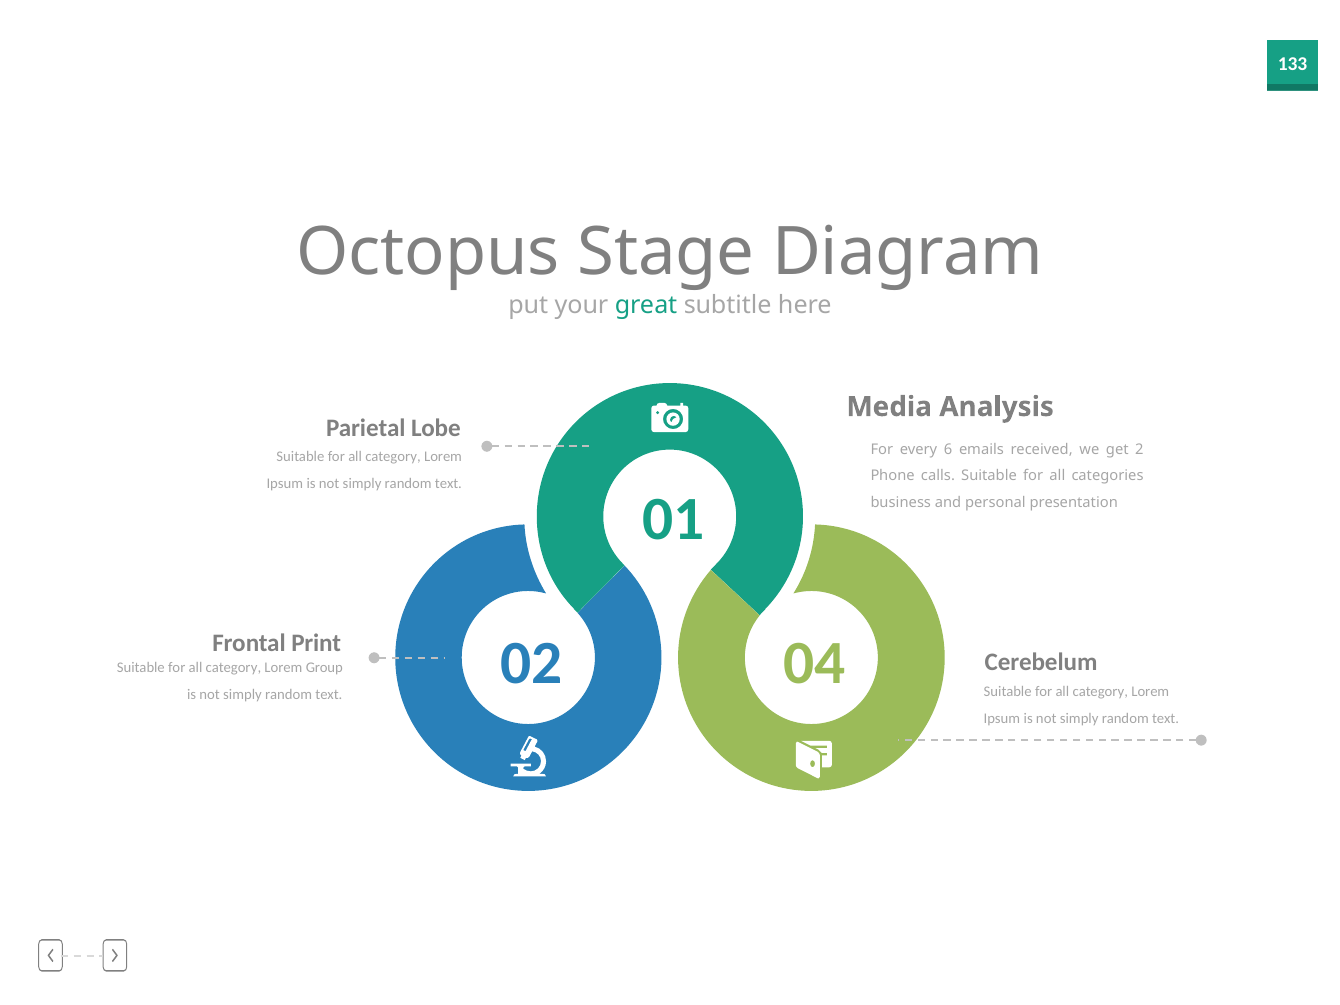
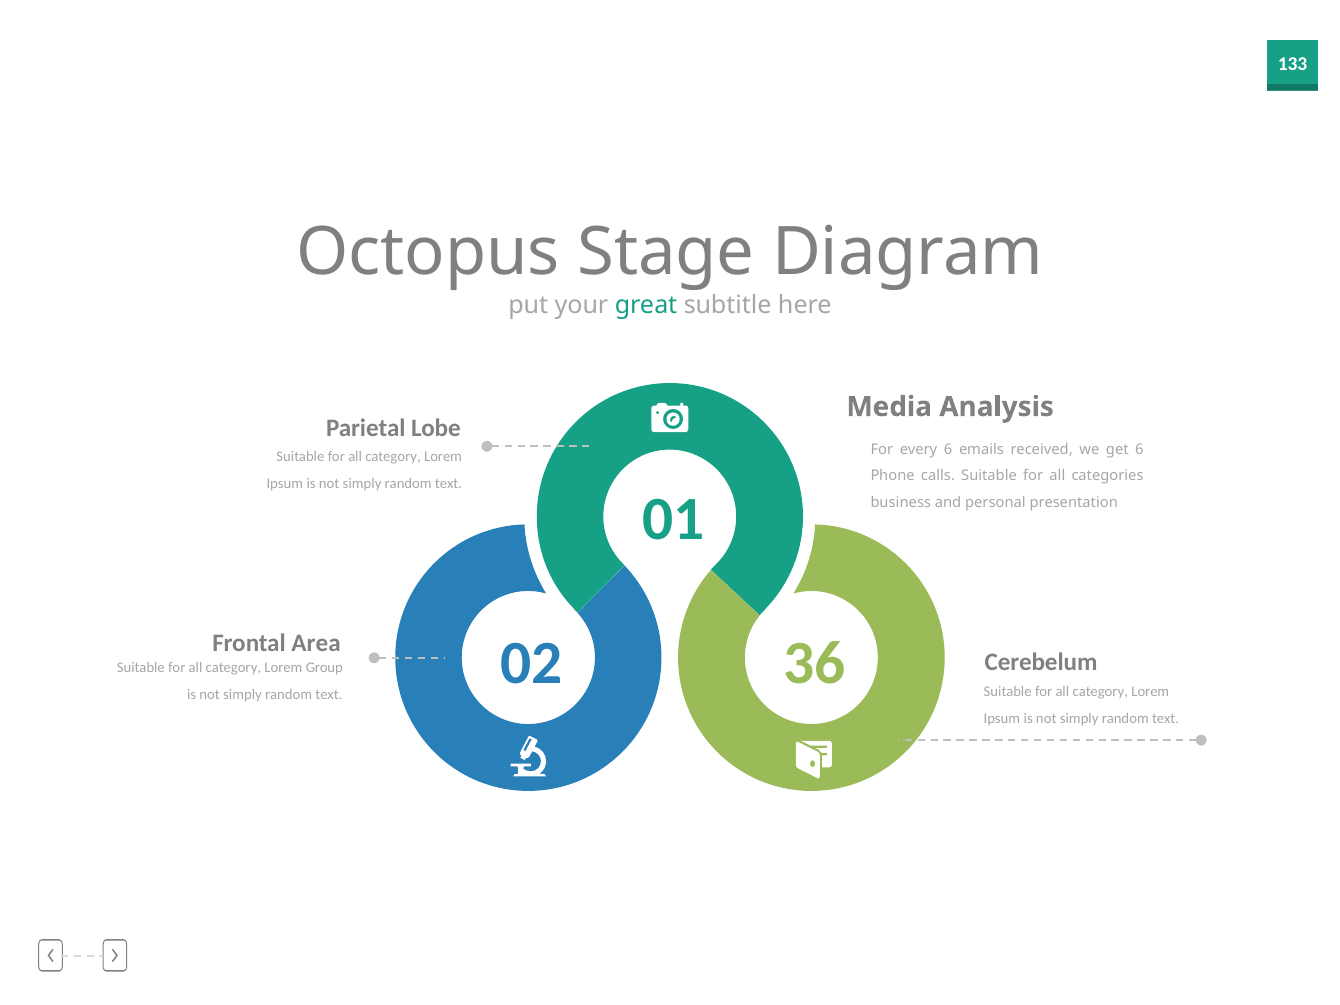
get 2: 2 -> 6 (1139, 449)
Print: Print -> Area (316, 643)
04: 04 -> 36 (815, 663)
